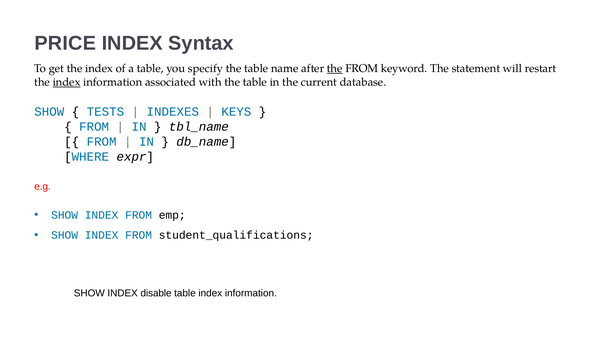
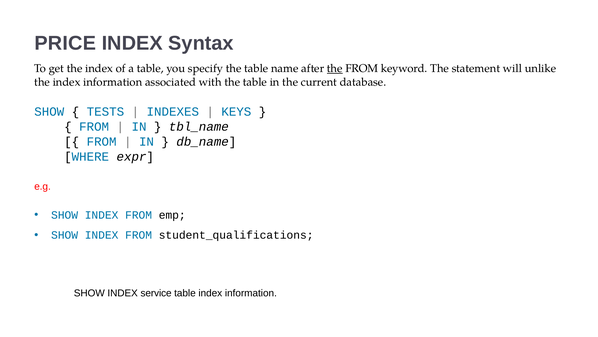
restart: restart -> unlike (540, 68)
index underline: present -> none (67, 82)
disable: disable -> service (156, 293)
